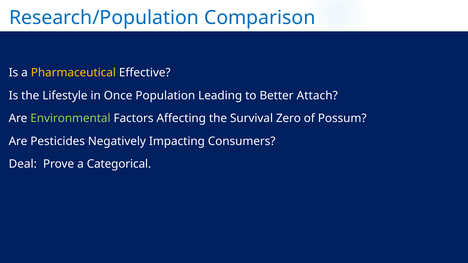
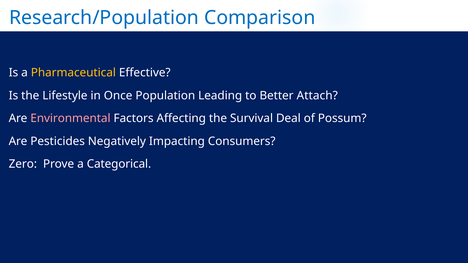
Environmental colour: light green -> pink (70, 118)
Zero: Zero -> Deal (288, 118)
Deal: Deal -> Zero (23, 164)
